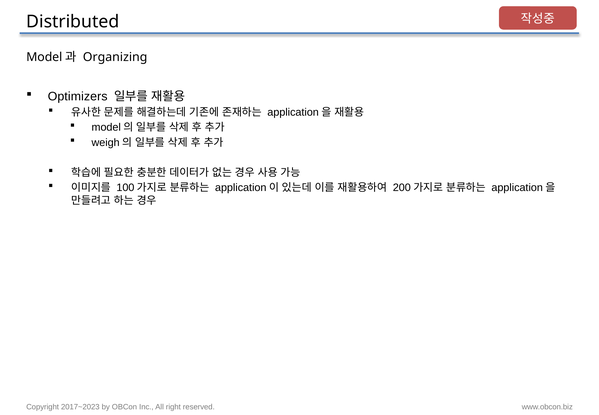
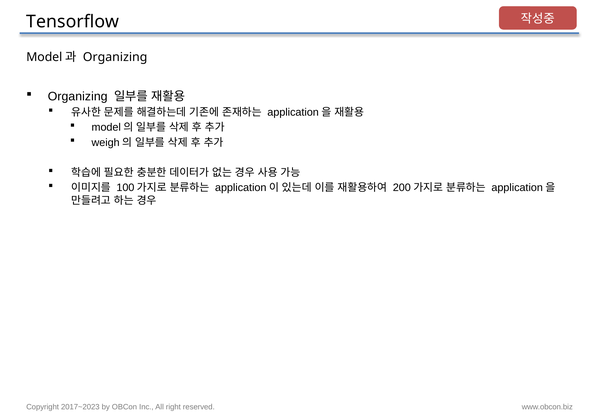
Distributed: Distributed -> Tensorflow (73, 22)
Optimizers: Optimizers -> Organizing (78, 96)
